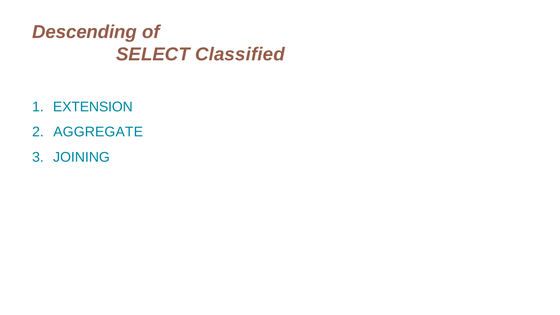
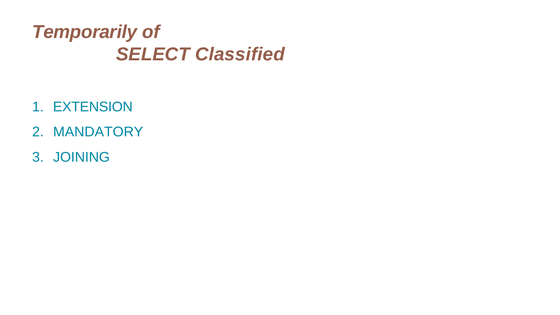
Descending: Descending -> Temporarily (85, 32)
AGGREGATE: AGGREGATE -> MANDATORY (98, 132)
